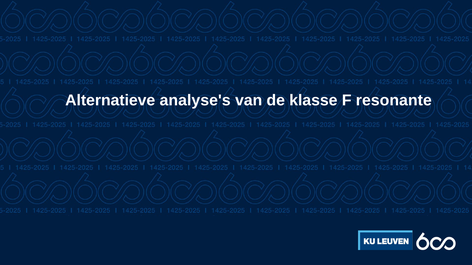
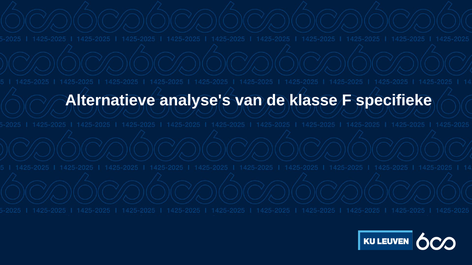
resonante: resonante -> specifieke (394, 100)
